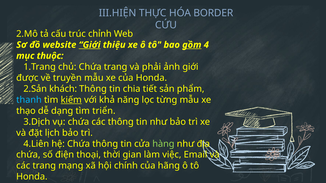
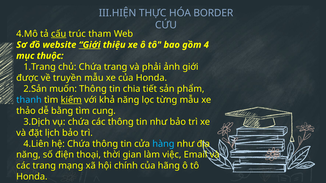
2.Mô: 2.Mô -> 4.Mô (27, 34)
cấu underline: none -> present (59, 34)
chỉnh: chỉnh -> tham (100, 34)
gồm underline: present -> none (192, 45)
khách: khách -> muốn (63, 89)
thạo: thạo -> thảo (26, 111)
dạng: dạng -> bằng (62, 111)
triển: triển -> cung (104, 111)
hàng colour: light green -> light blue (163, 144)
chứa: chứa -> năng (28, 155)
